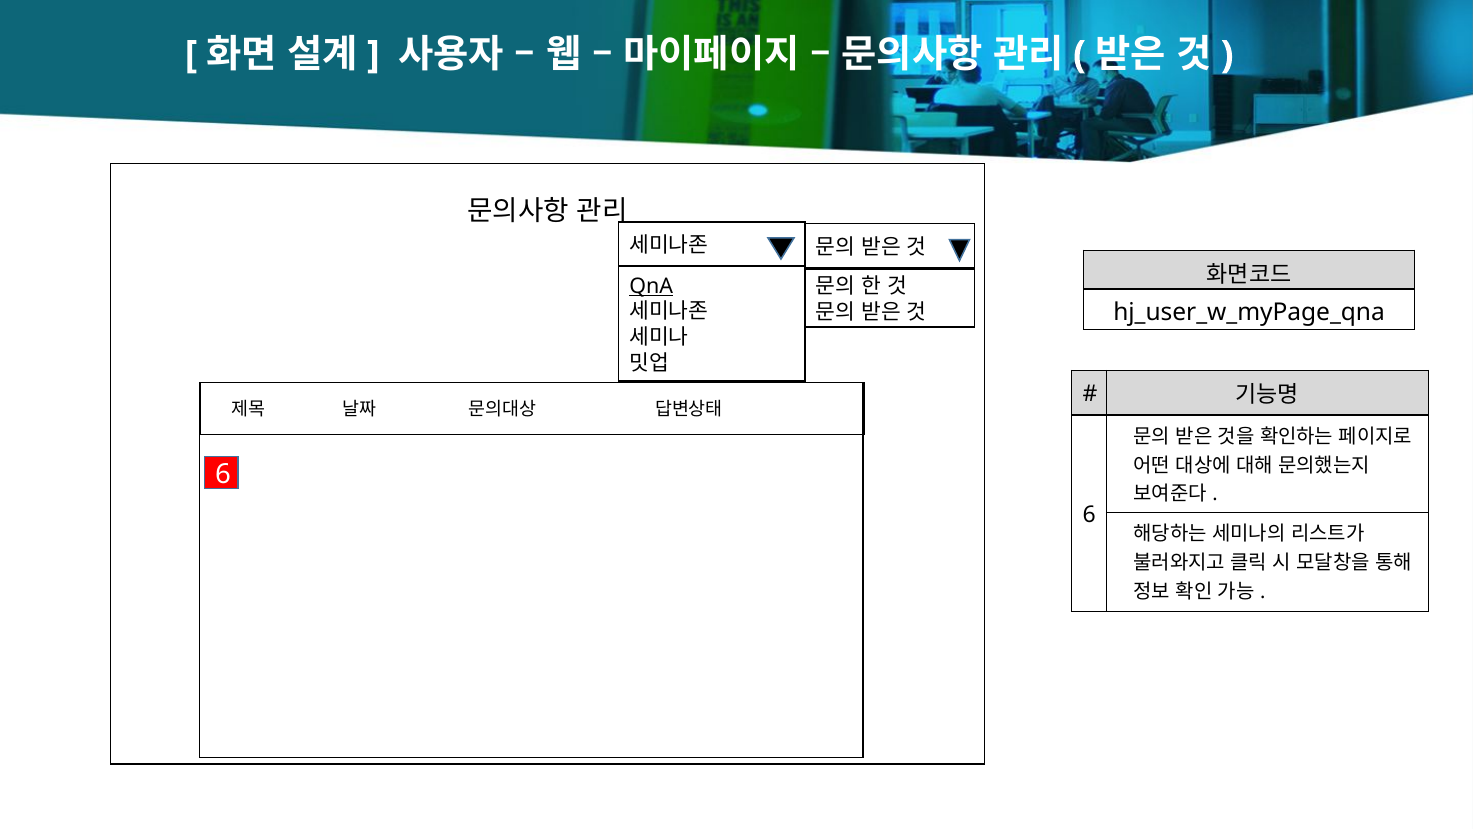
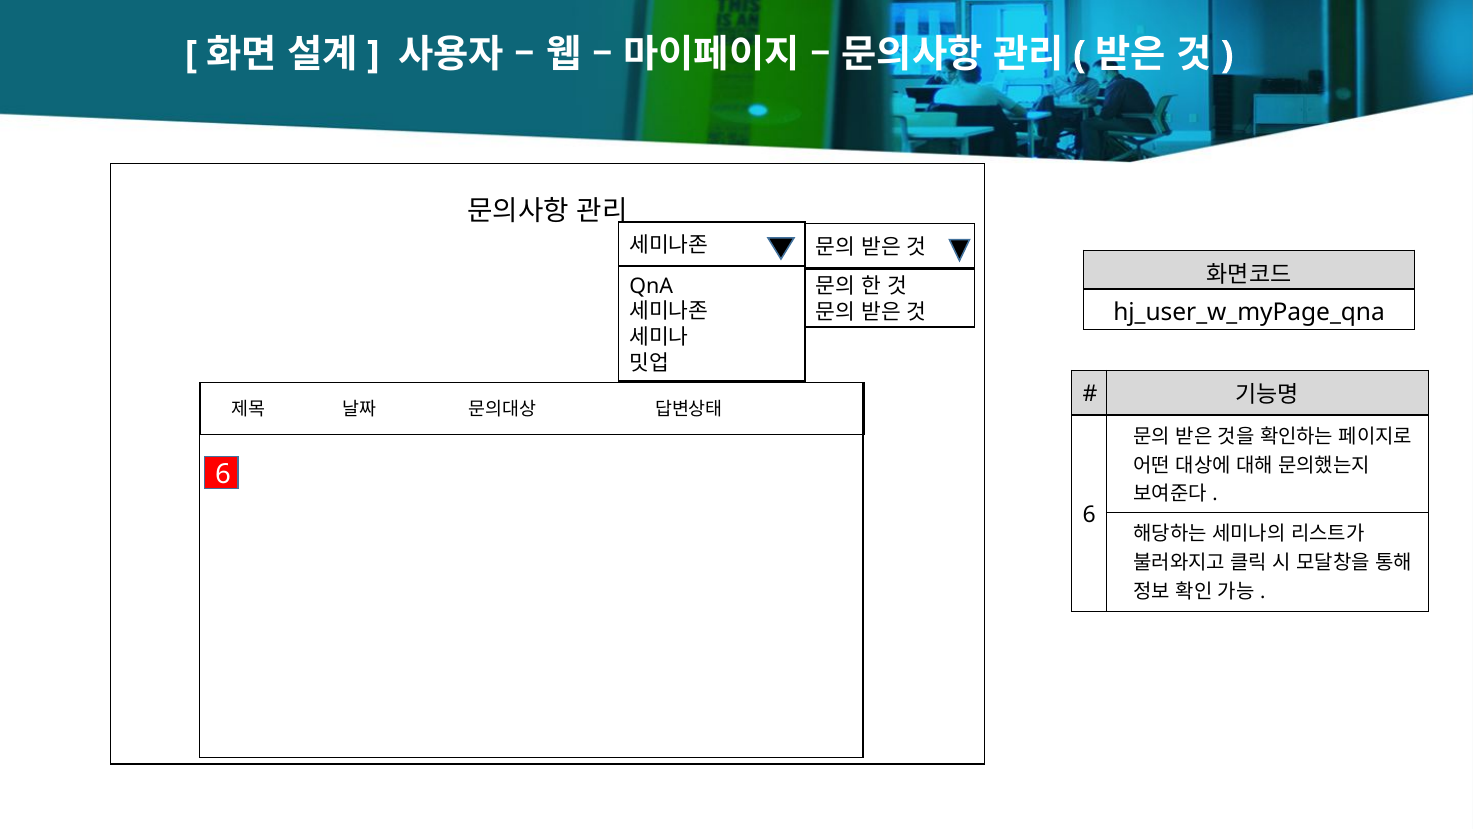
QnA underline: present -> none (651, 286)
